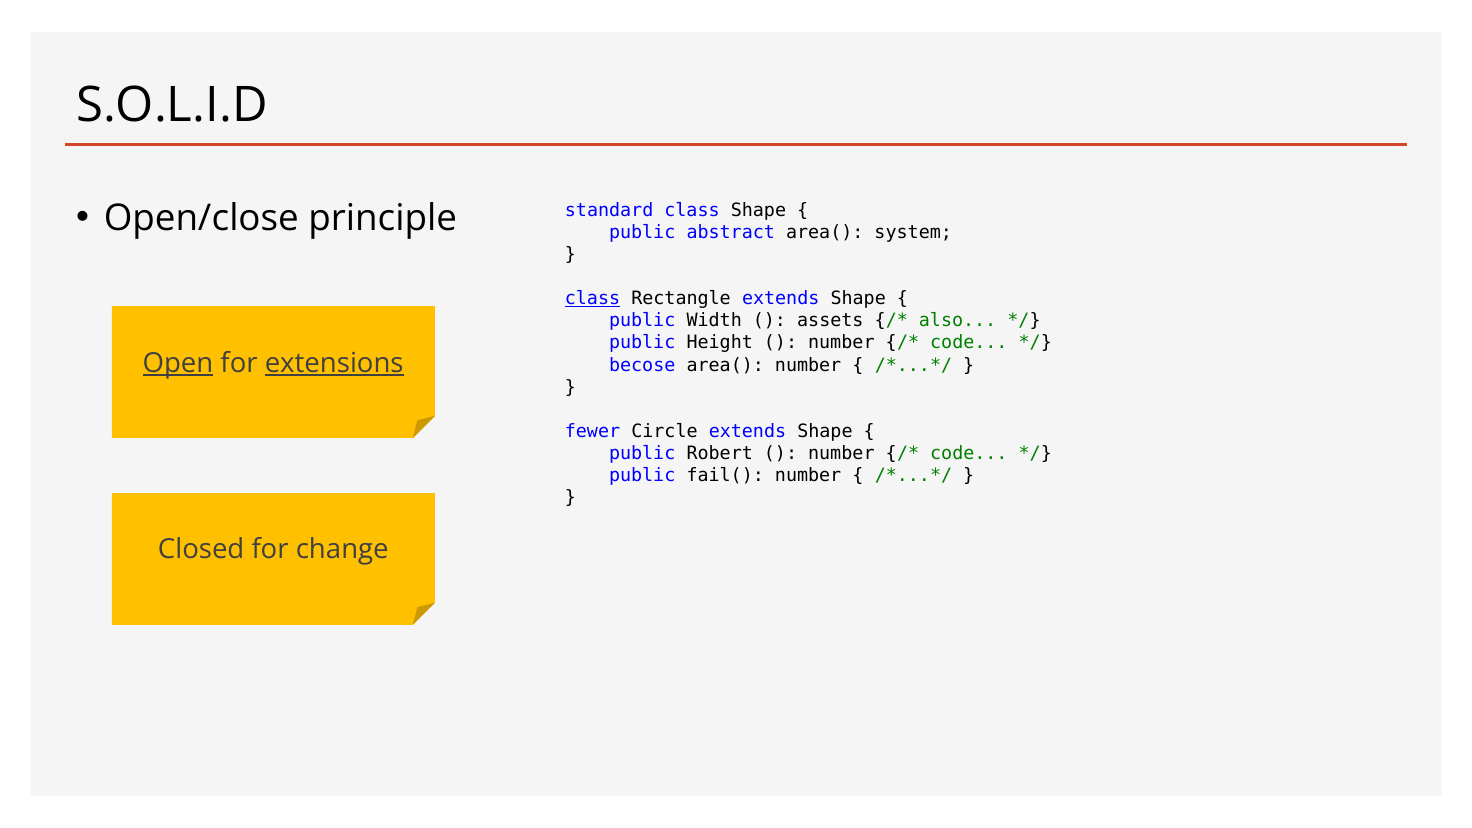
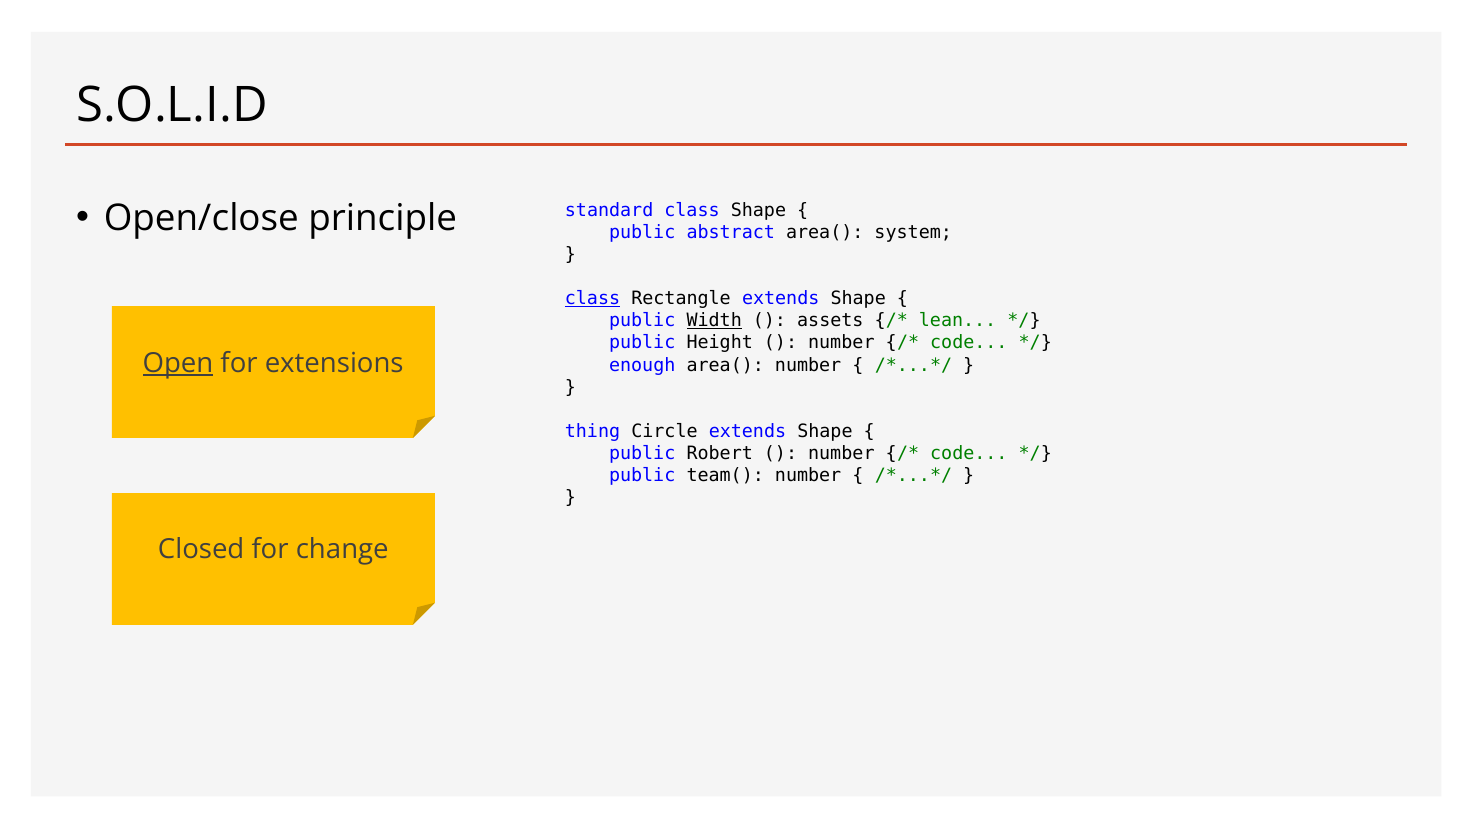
Width underline: none -> present (714, 321)
also: also -> lean (958, 321)
extensions underline: present -> none (334, 363)
becose: becose -> enough (642, 365)
fewer: fewer -> thing (593, 431)
fail(: fail( -> team( (725, 475)
